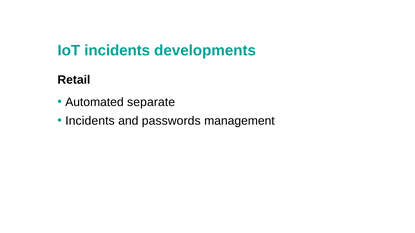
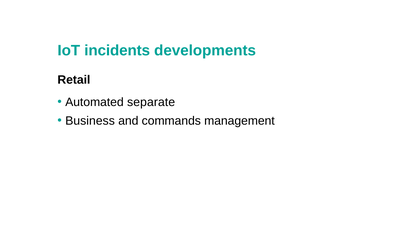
Incidents: Incidents -> Business (90, 121)
passwords: passwords -> commands (171, 121)
